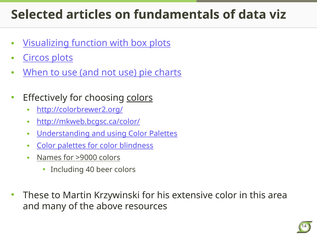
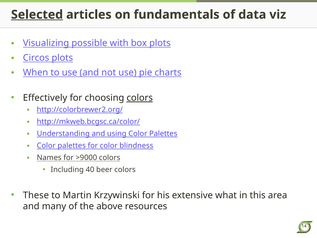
Selected underline: none -> present (37, 15)
function: function -> possible (89, 43)
extensive color: color -> what (226, 195)
